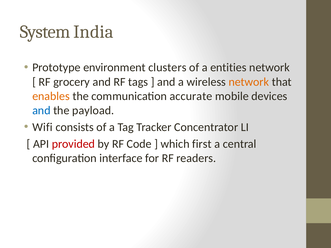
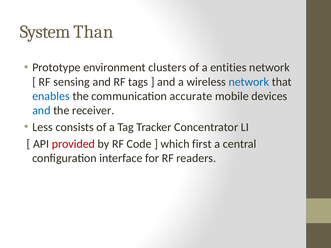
India: India -> Than (93, 32)
grocery: grocery -> sensing (72, 82)
network colour: orange -> blue (249, 82)
enables colour: orange -> blue (51, 96)
payload: payload -> receiver (93, 111)
Wifi: Wifi -> Less (43, 127)
